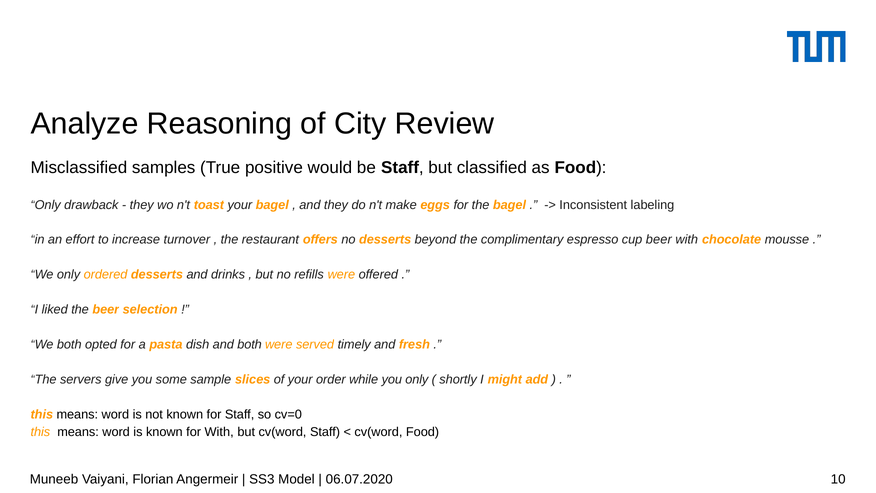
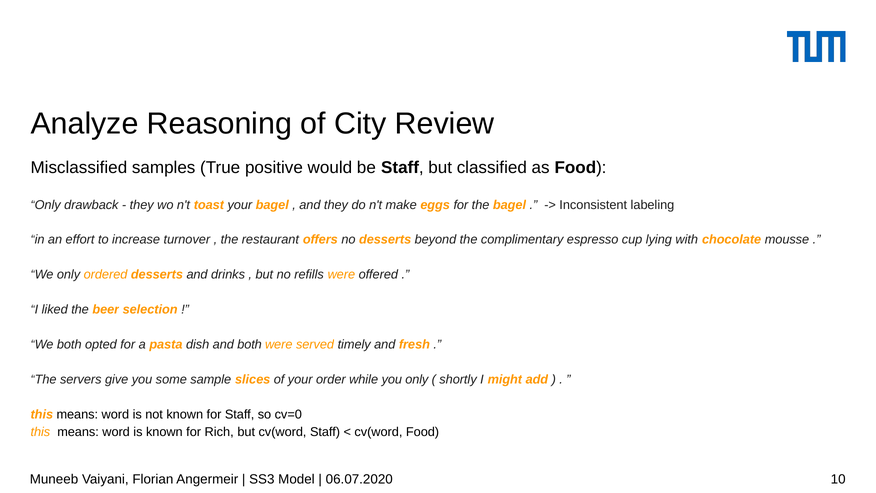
cup beer: beer -> lying (659, 240)
for With: With -> Rich (219, 432)
